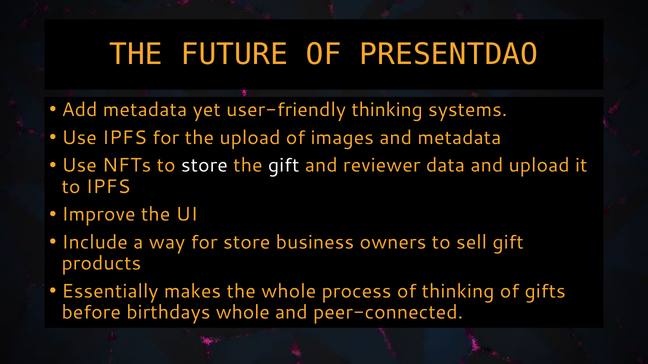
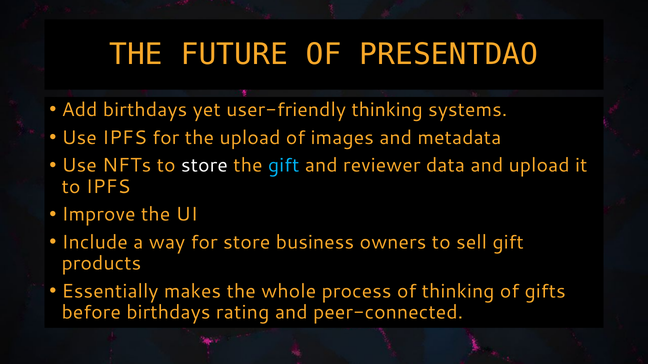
Add metadata: metadata -> birthdays (145, 110)
gift colour: white -> light blue (284, 166)
birthdays whole: whole -> rating (243, 313)
